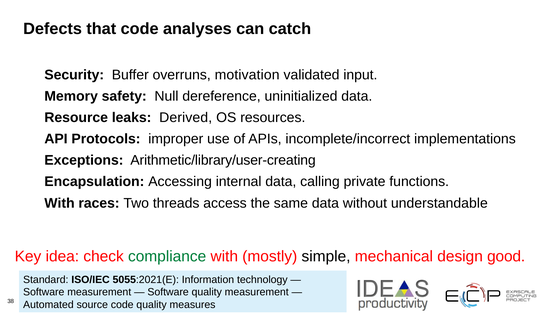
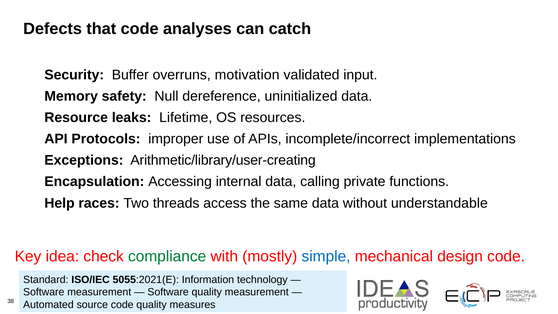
Derived: Derived -> Lifetime (186, 118)
With: With -> Help (60, 203)
simple colour: black -> blue (326, 256)
design good: good -> code (506, 256)
